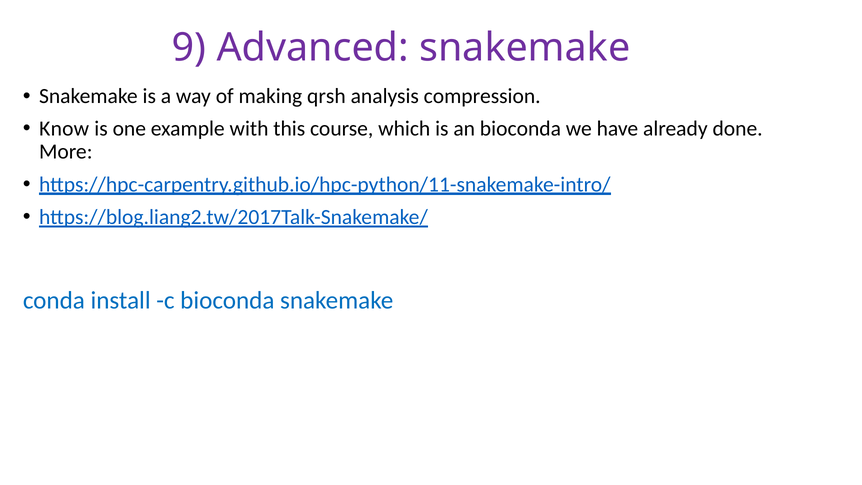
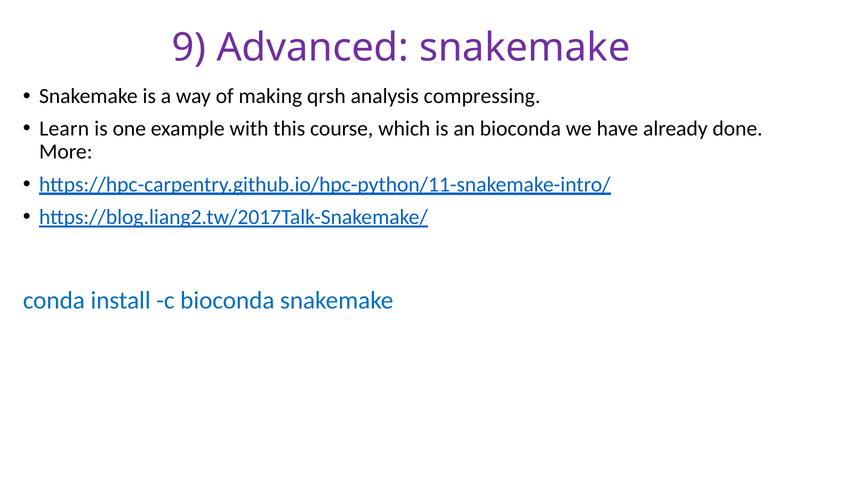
compression: compression -> compressing (482, 96)
Know: Know -> Learn (64, 129)
